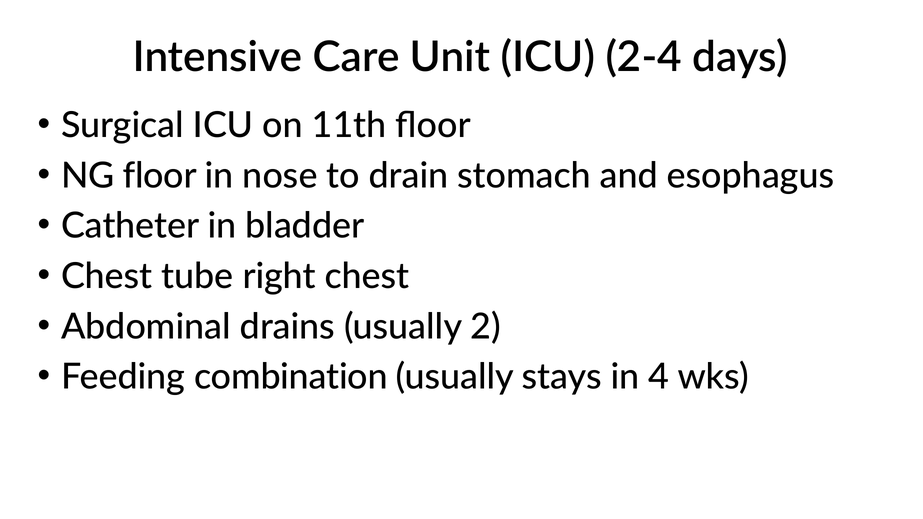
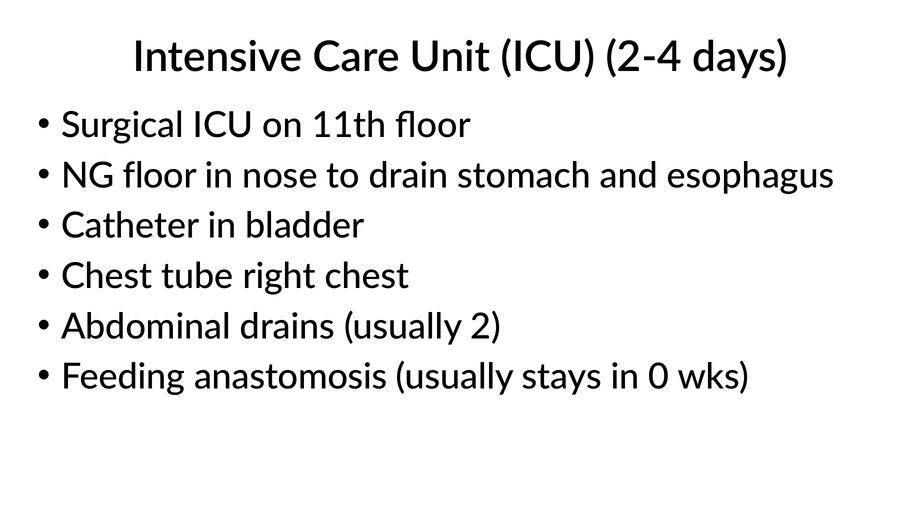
combination: combination -> anastomosis (291, 377)
4: 4 -> 0 (659, 377)
